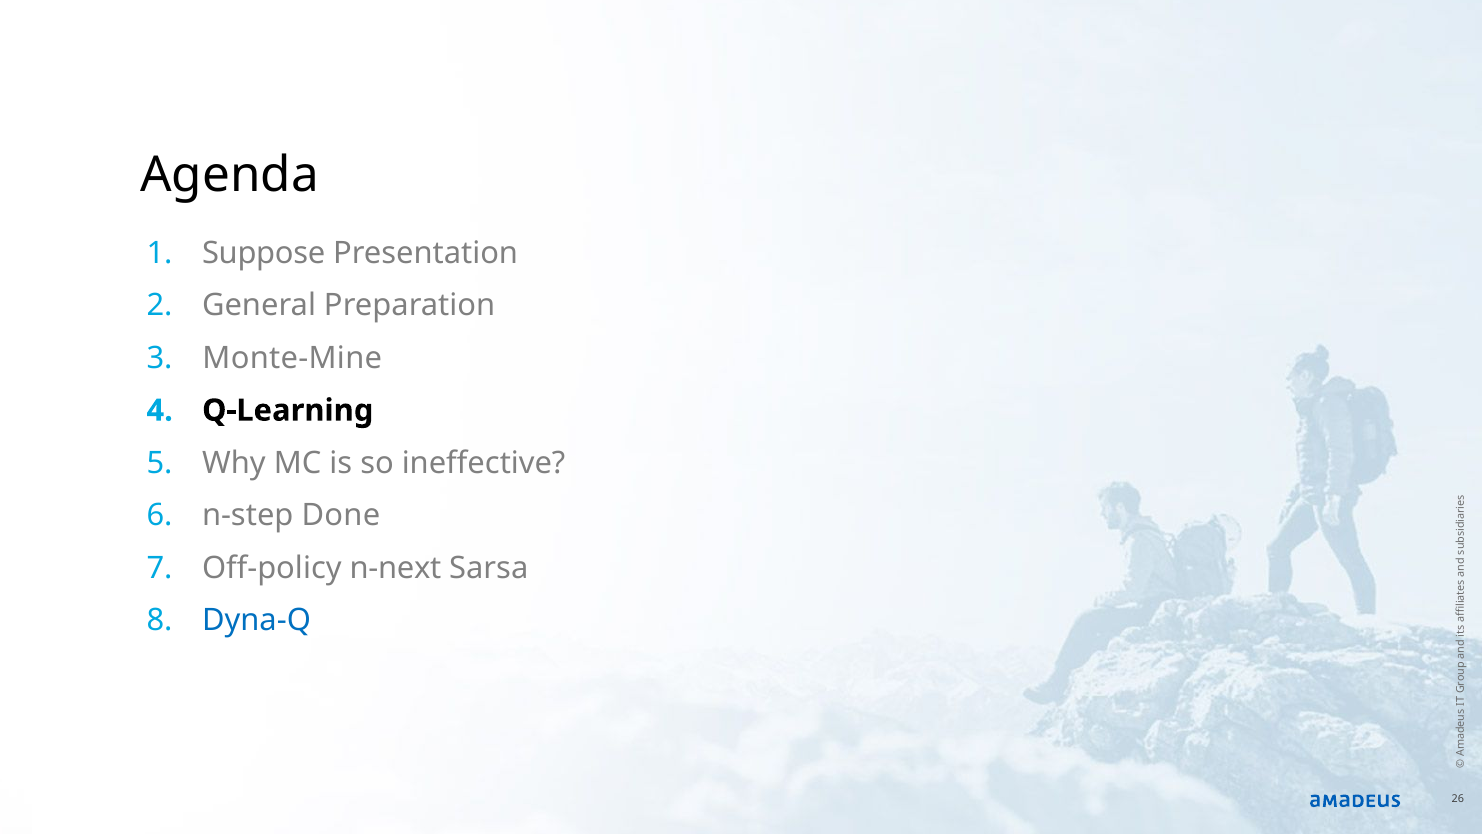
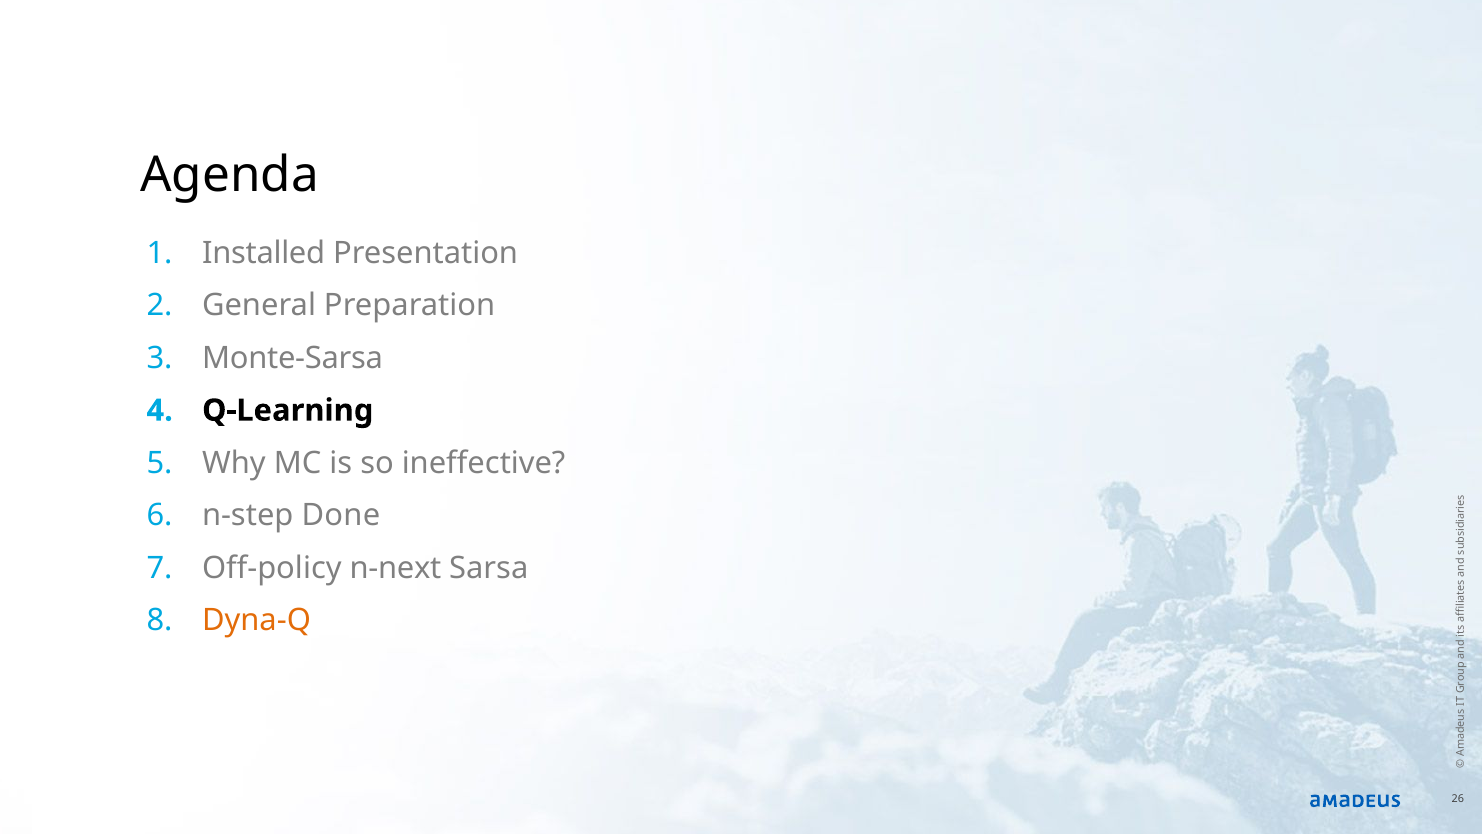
Suppose: Suppose -> Installed (264, 253)
Monte-Mine: Monte-Mine -> Monte-Sarsa (293, 358)
Dyna-Q colour: blue -> orange (256, 620)
